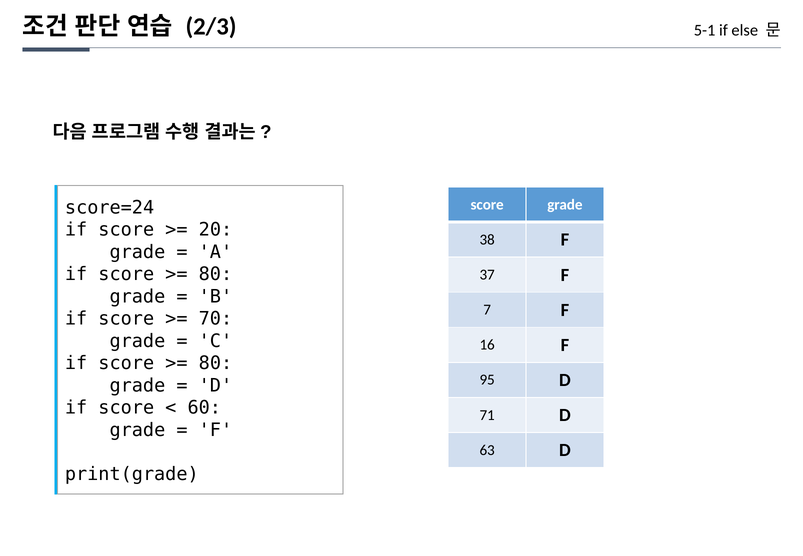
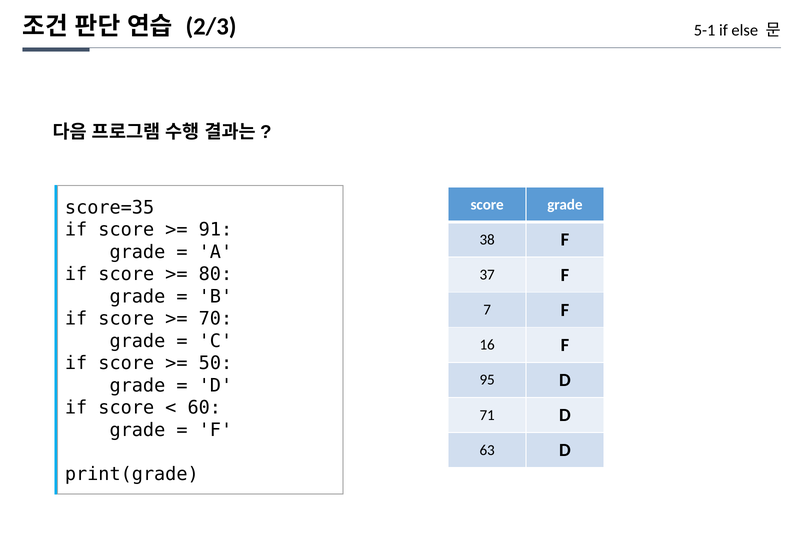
score=24: score=24 -> score=35 (110, 207)
20: 20 -> 91 (215, 230)
80: 80 -> 50 (215, 363)
